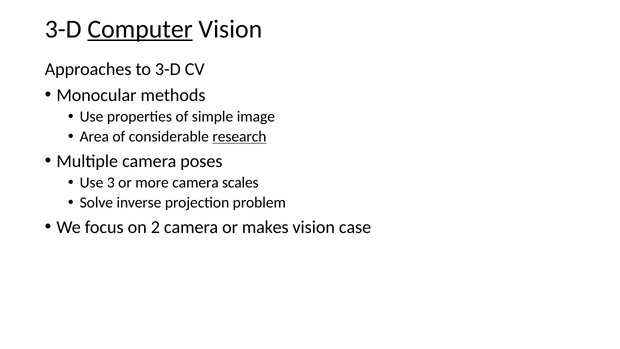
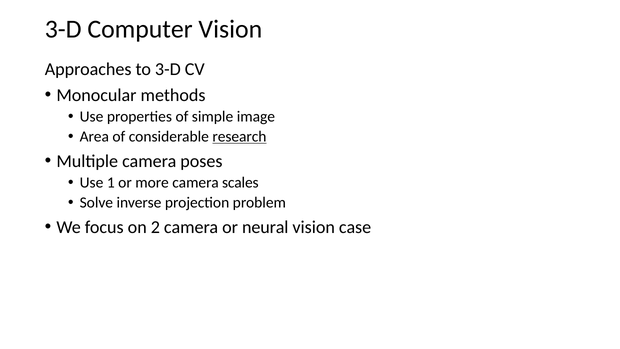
Computer underline: present -> none (140, 29)
3: 3 -> 1 (111, 182)
makes: makes -> neural (265, 227)
